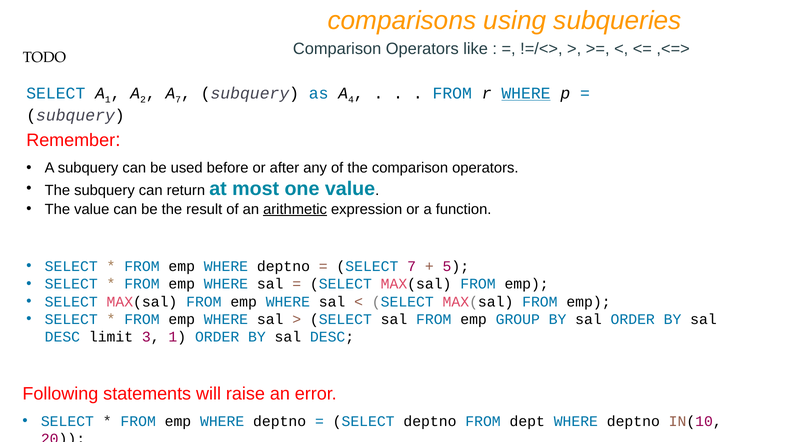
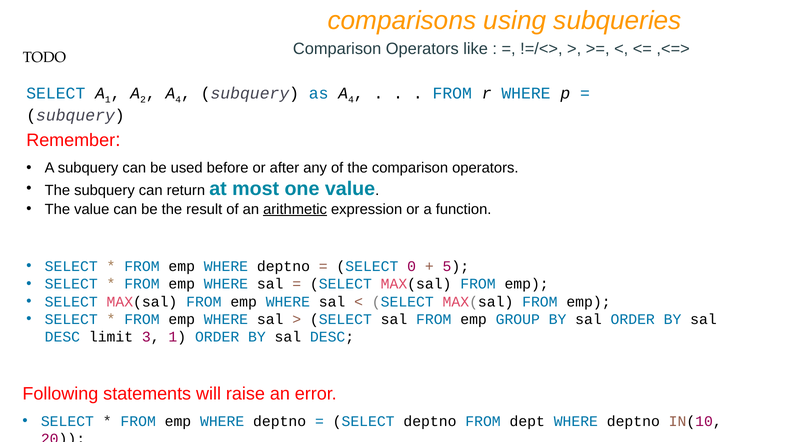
7: 7 -> 4 (178, 100)
WHERE underline: present -> none (526, 93)
SELECT 7: 7 -> 0 (412, 266)
